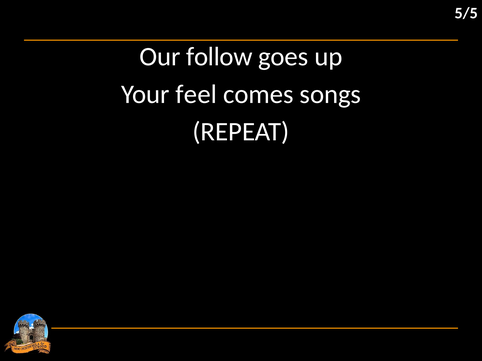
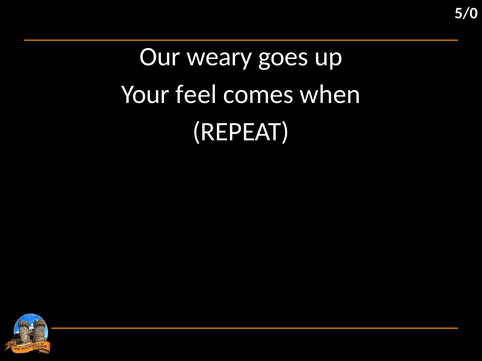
5/5: 5/5 -> 5/0 (466, 13)
follow: follow -> weary (219, 57)
songs: songs -> when (330, 94)
